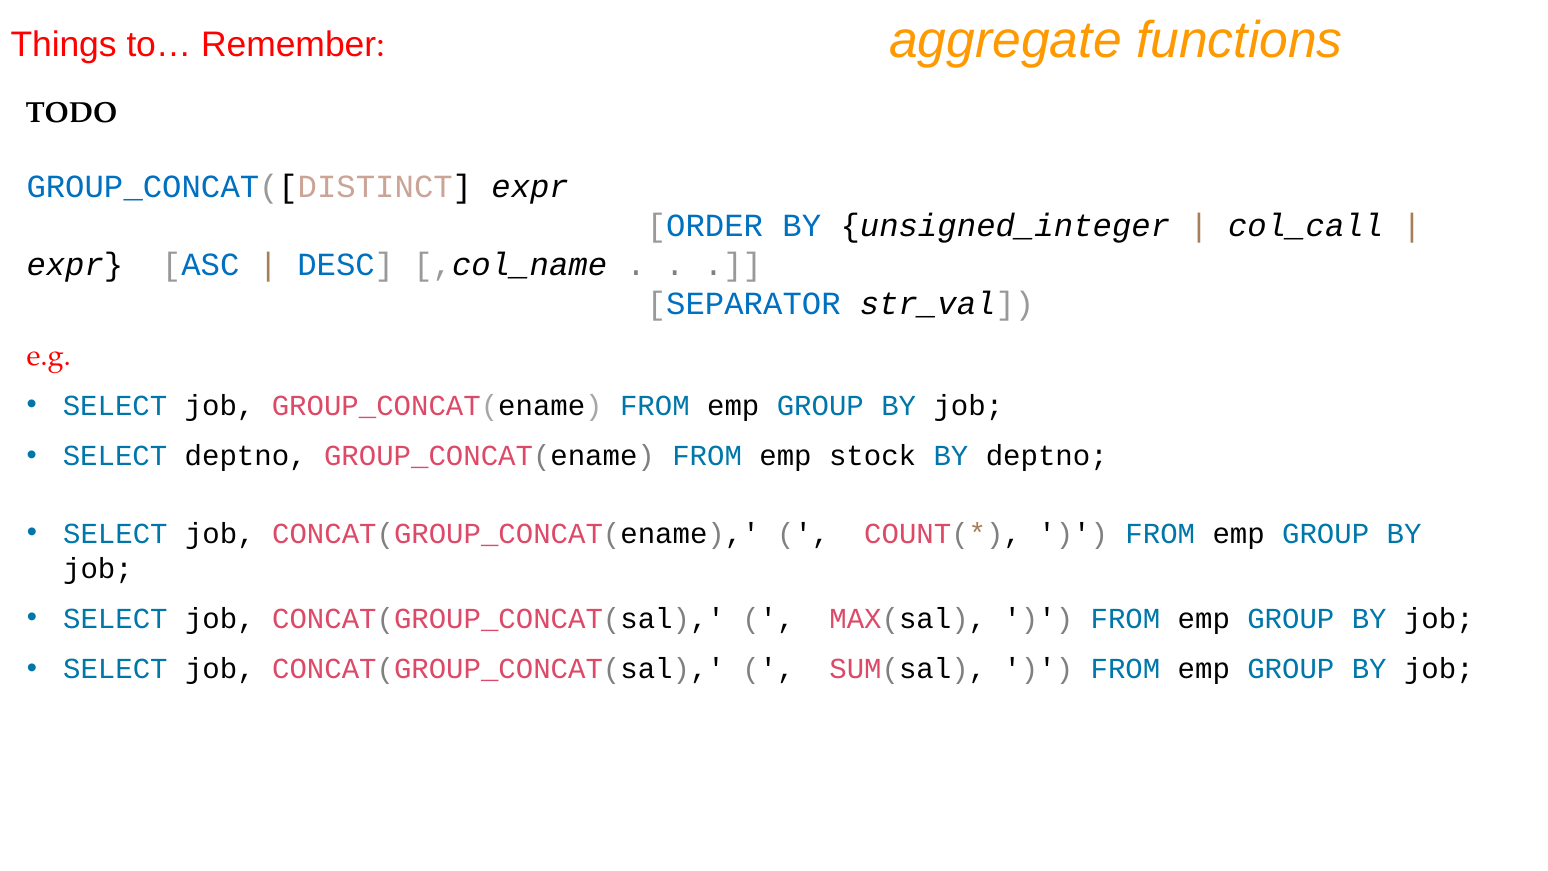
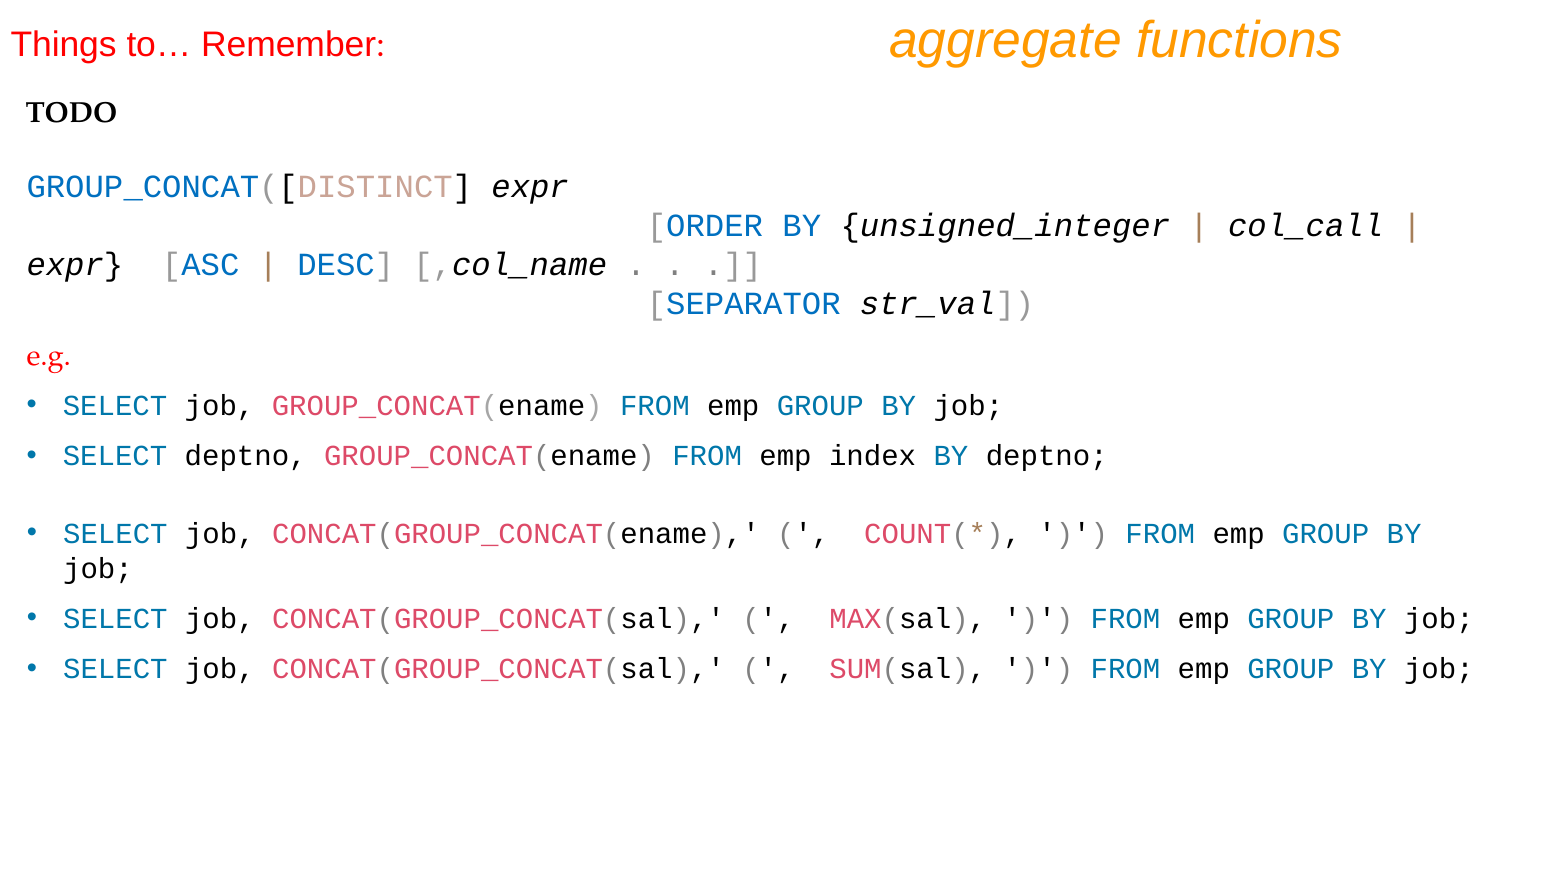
stock: stock -> index (873, 456)
